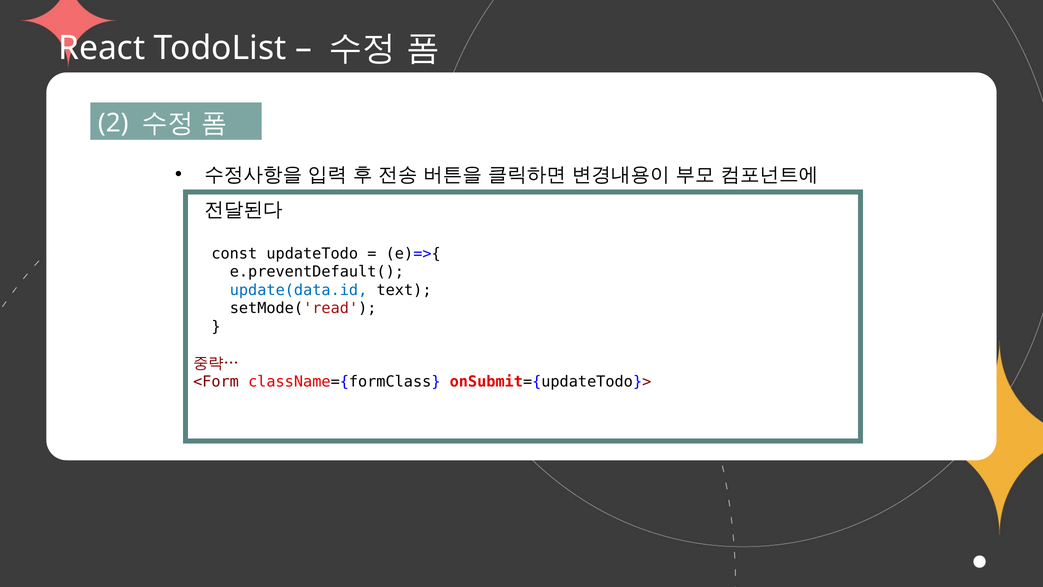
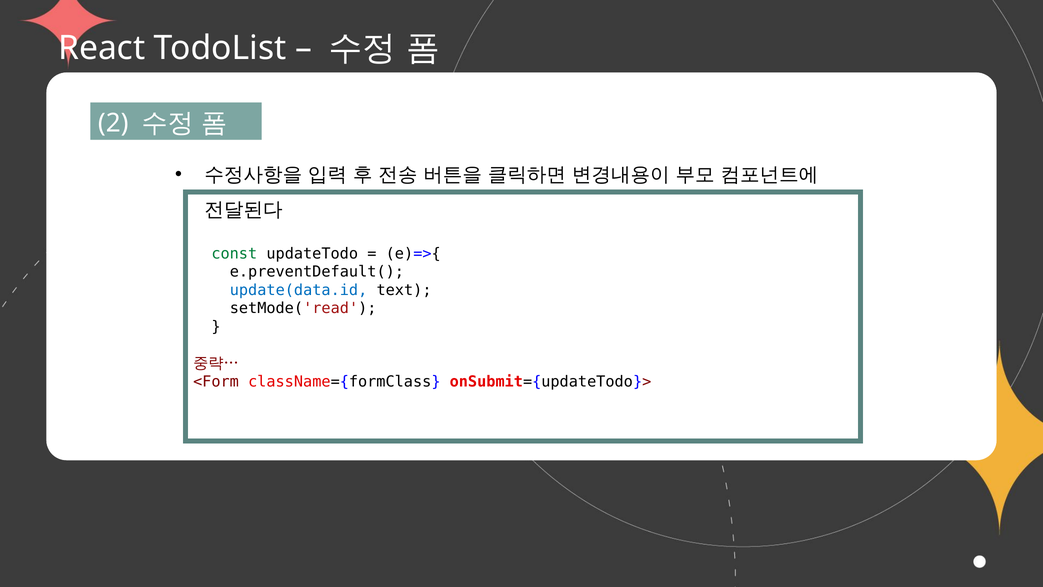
const colour: black -> green (234, 253)
